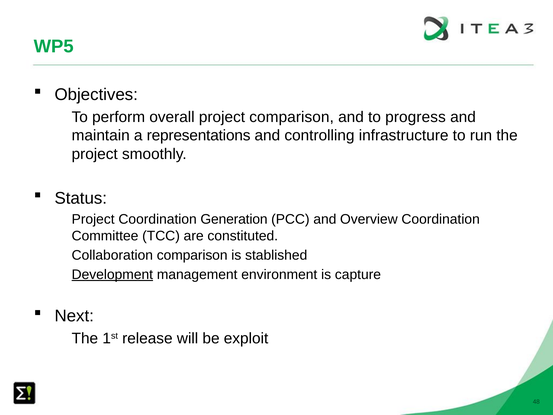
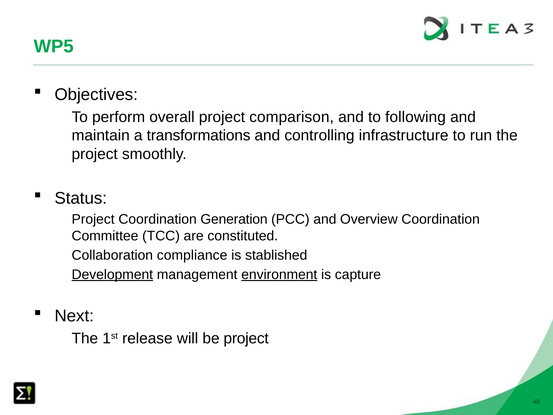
progress: progress -> following (415, 117)
representations: representations -> transformations (199, 135)
Collaboration comparison: comparison -> compliance (192, 255)
environment underline: none -> present (279, 274)
be exploit: exploit -> project (246, 338)
